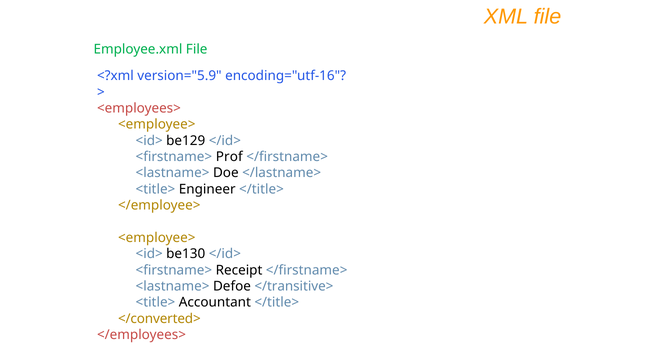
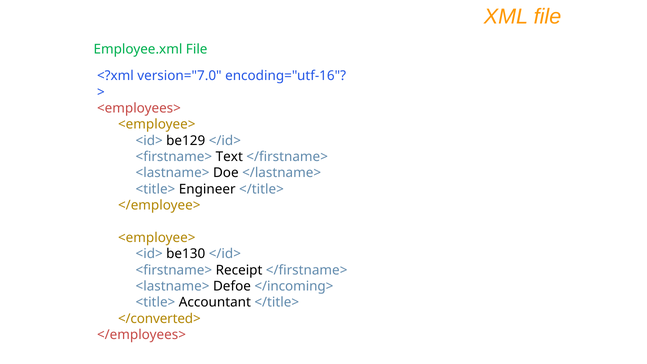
version="5.9: version="5.9 -> version="7.0 (179, 76)
Prof: Prof -> Text (229, 157)
</transitive>: </transitive> -> </incoming> (294, 286)
